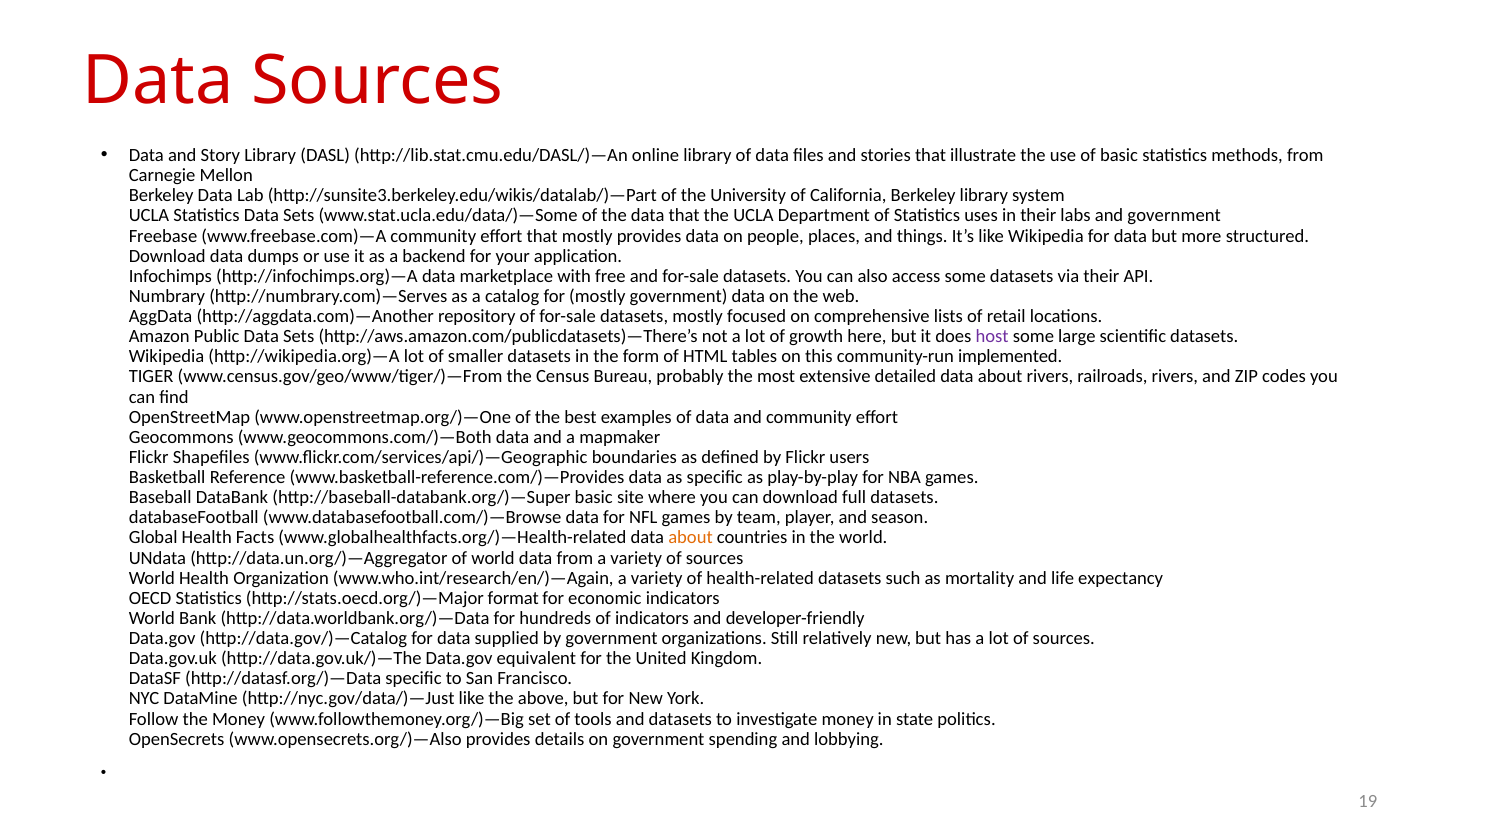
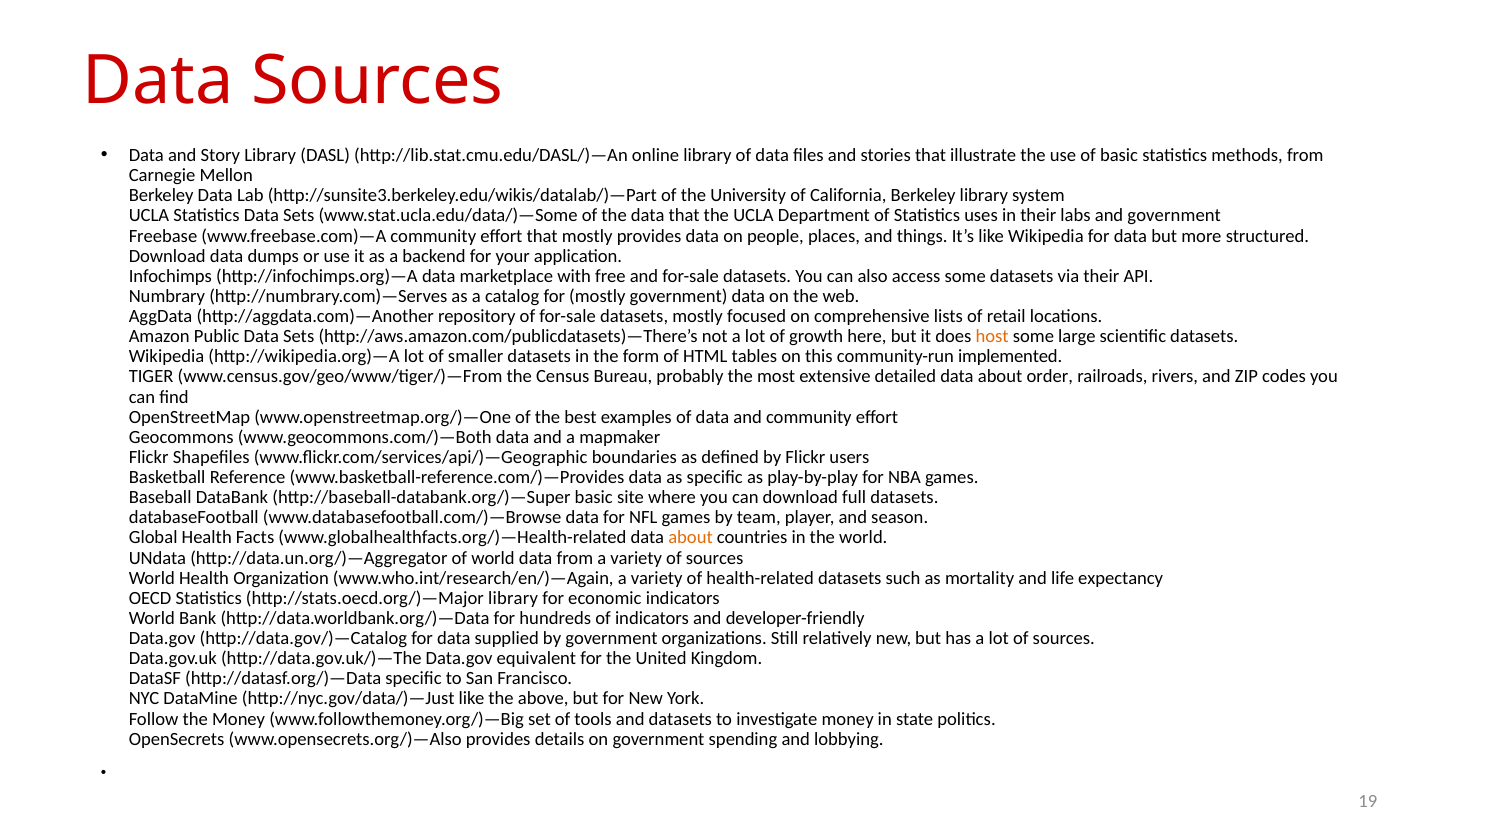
host colour: purple -> orange (992, 336)
about rivers: rivers -> order (1050, 377)
http://stats.oecd.org/)—Major format: format -> library (513, 598)
